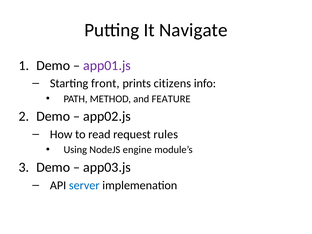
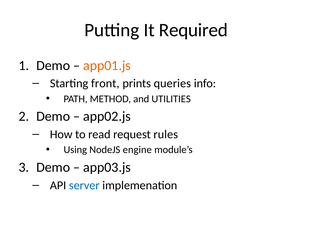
Navigate: Navigate -> Required (193, 30)
app01.js colour: purple -> orange (107, 65)
citizens: citizens -> queries (172, 83)
FEATURE: FEATURE -> UTILITIES (171, 99)
